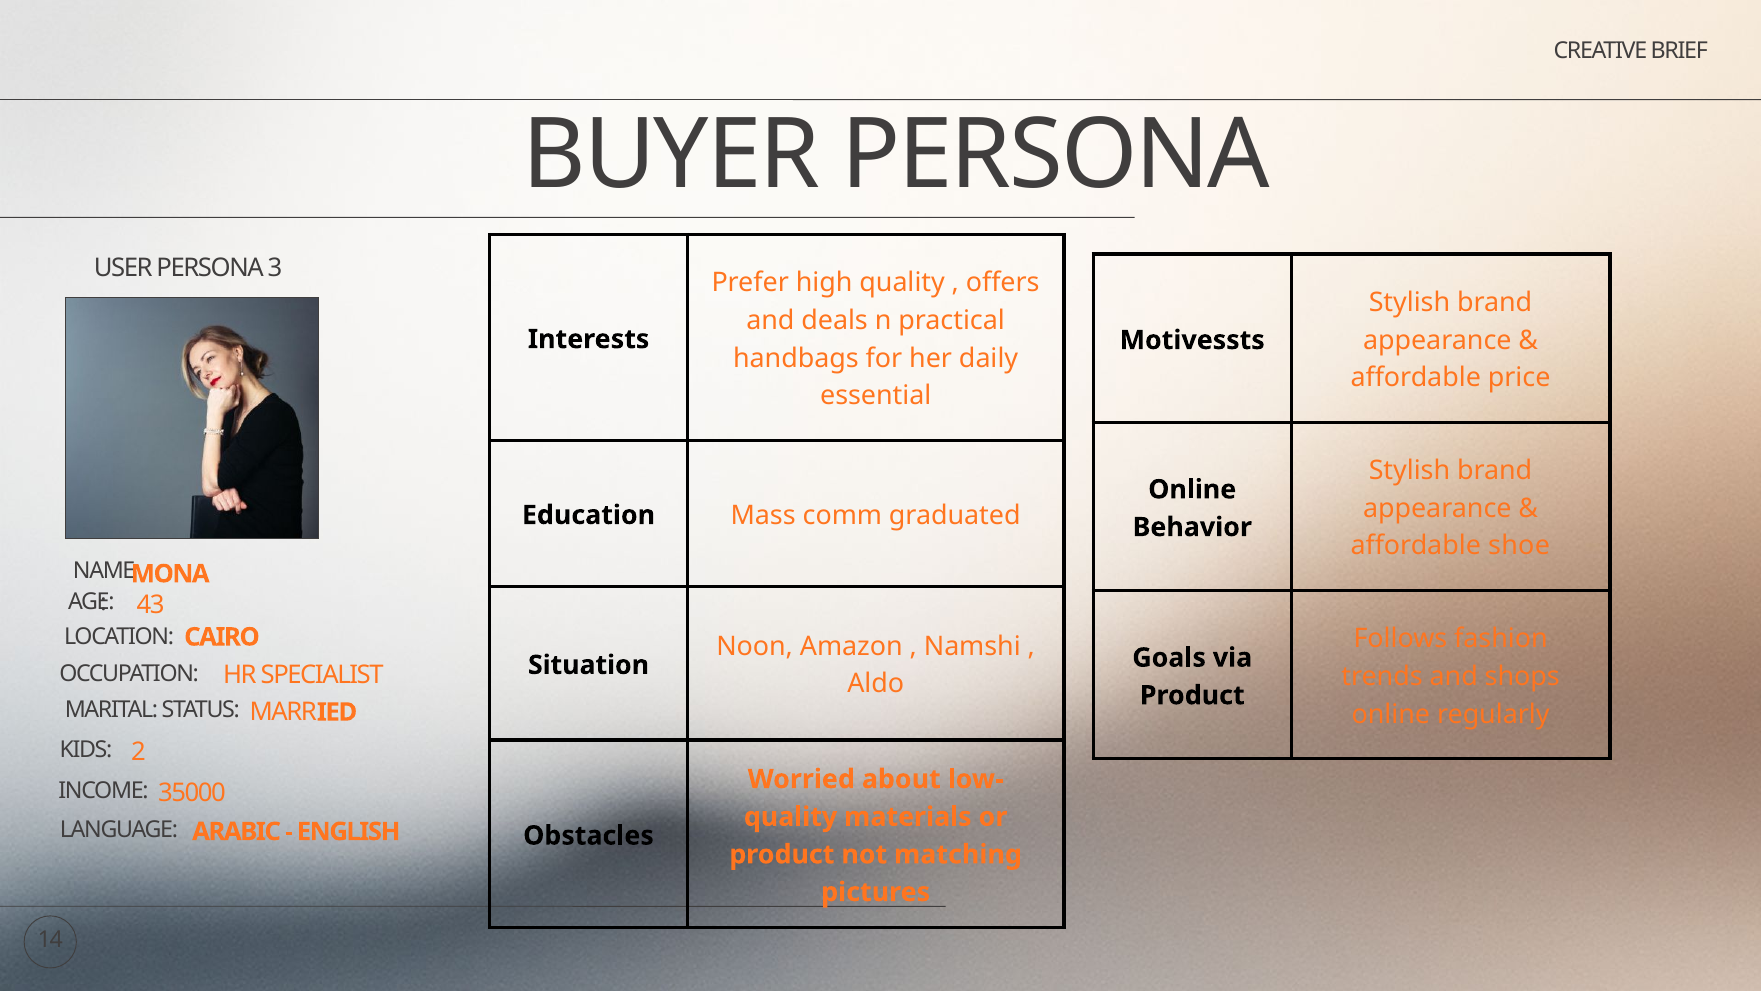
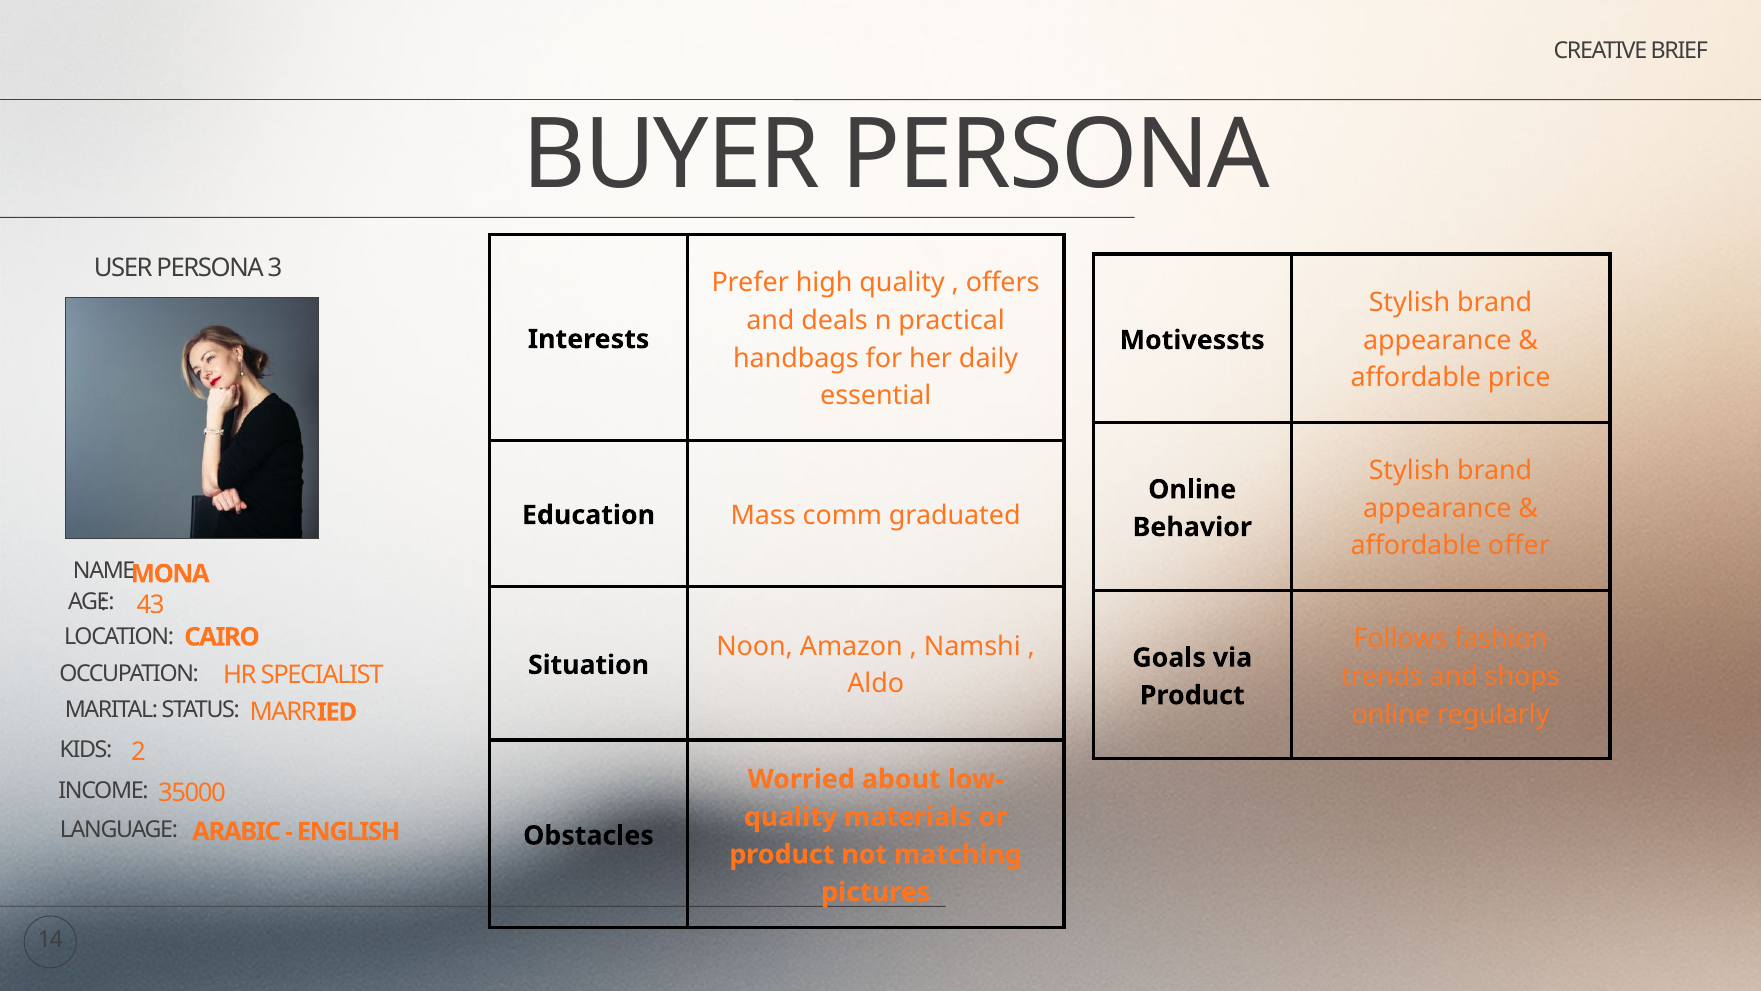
shoe: shoe -> offer (1519, 546)
